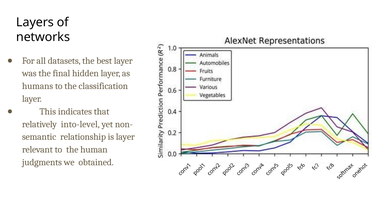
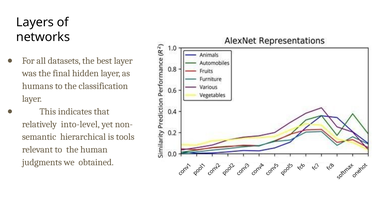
relationship: relationship -> hierarchical (83, 137)
is layer: layer -> tools (125, 137)
